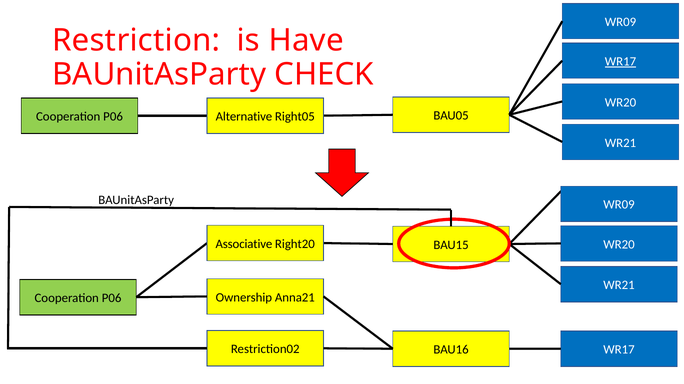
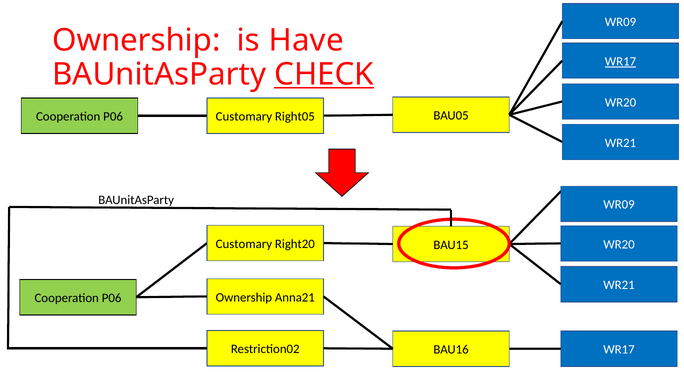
Restriction: Restriction -> Ownership (136, 41)
CHECK underline: none -> present (324, 74)
Alternative: Alternative -> Customary (244, 117)
Associative: Associative -> Customary (244, 244)
